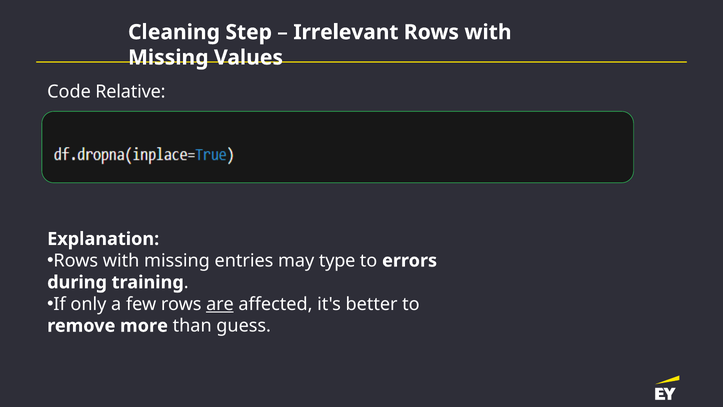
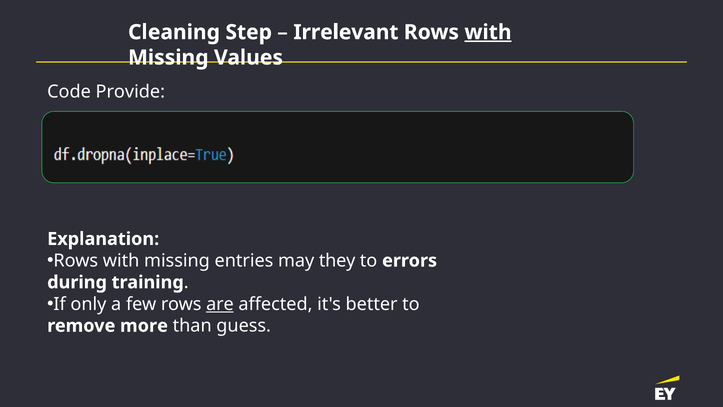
with underline: none -> present (488, 32)
Relative: Relative -> Provide (130, 92)
type: type -> they (337, 260)
